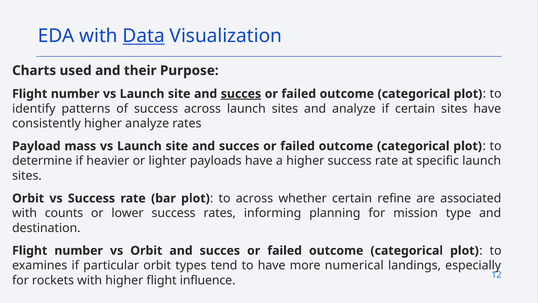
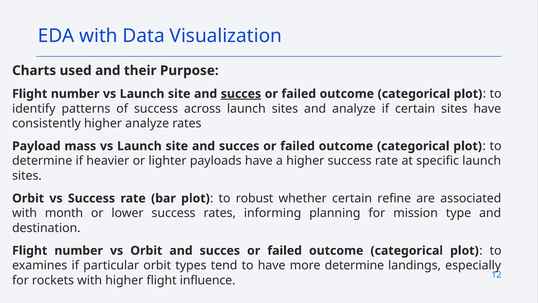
Data underline: present -> none (144, 36)
to across: across -> robust (255, 198)
counts: counts -> month (64, 213)
more numerical: numerical -> determine (354, 265)
